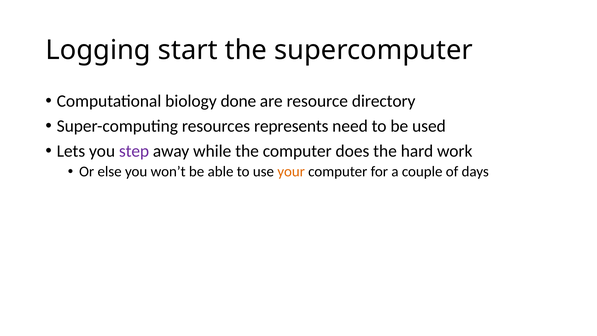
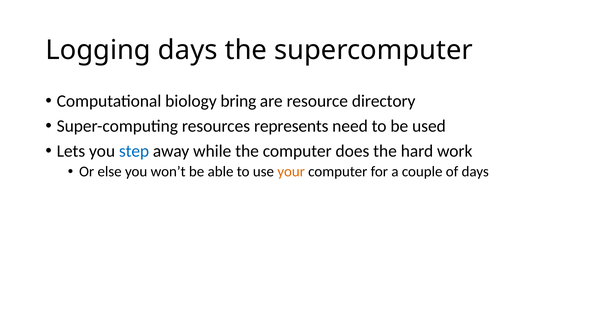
Logging start: start -> days (188, 50)
done: done -> bring (238, 101)
step colour: purple -> blue (134, 151)
